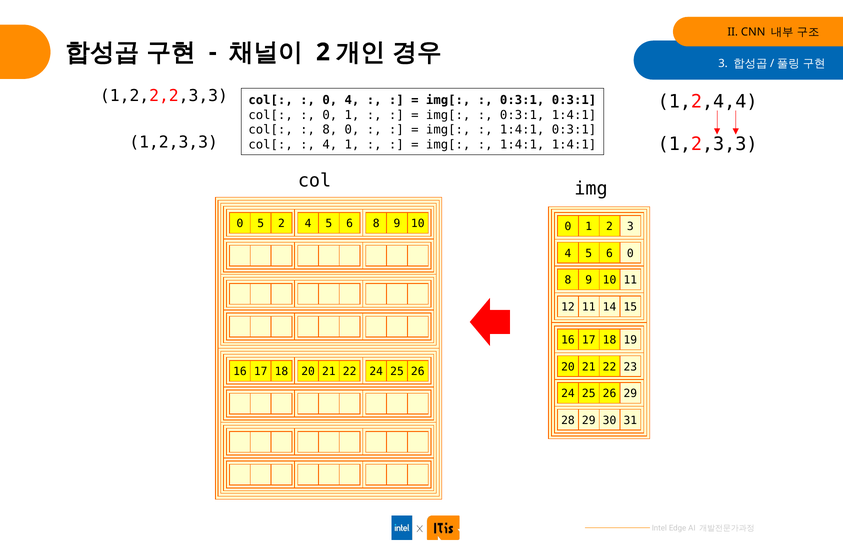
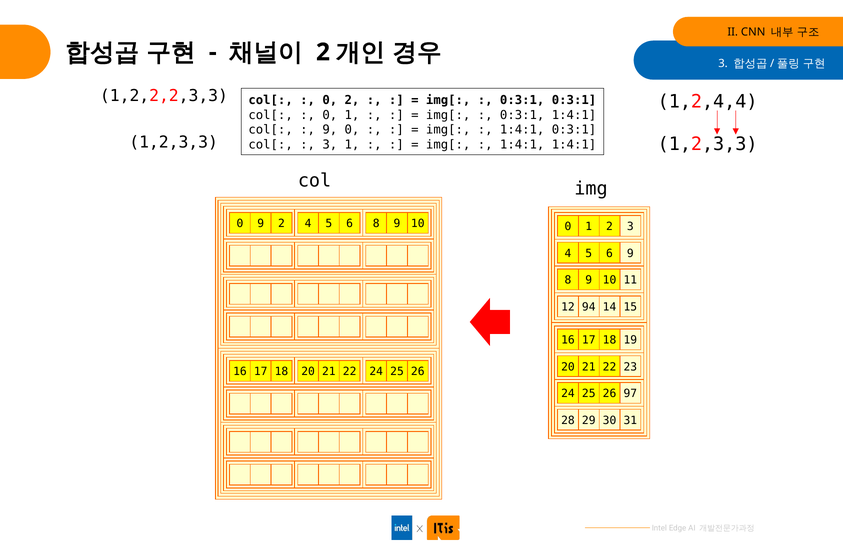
0 4: 4 -> 2 (352, 100)
8: 8 -> 9 (330, 130)
4: 4 -> 3 (330, 145)
0 5: 5 -> 9 (261, 223)
6 0: 0 -> 9 (630, 253)
12 11: 11 -> 94 (589, 307)
26 29: 29 -> 97 (630, 393)
